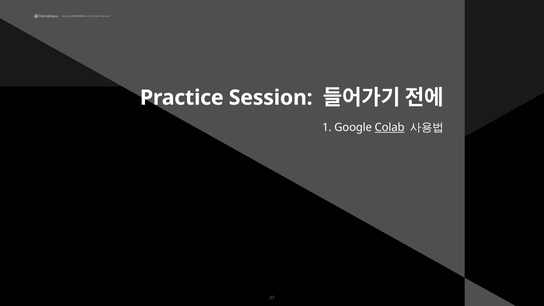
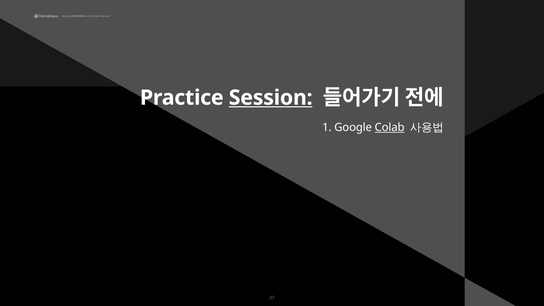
Session underline: none -> present (271, 98)
